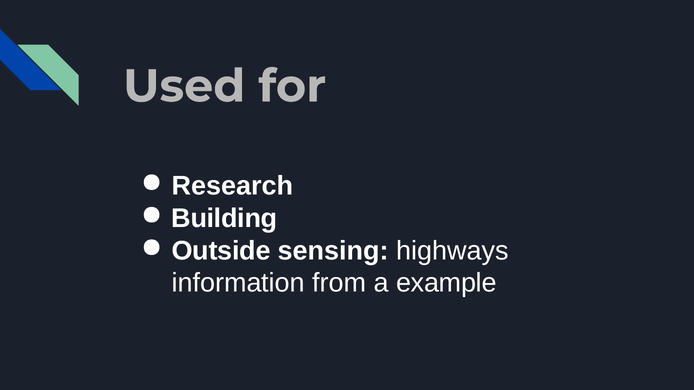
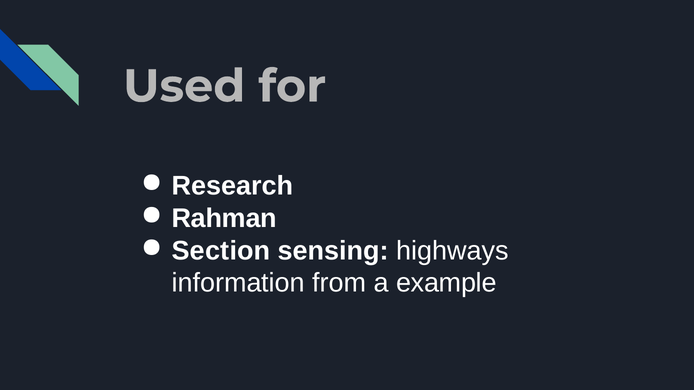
Building: Building -> Rahman (224, 219)
Outside: Outside -> Section (221, 251)
